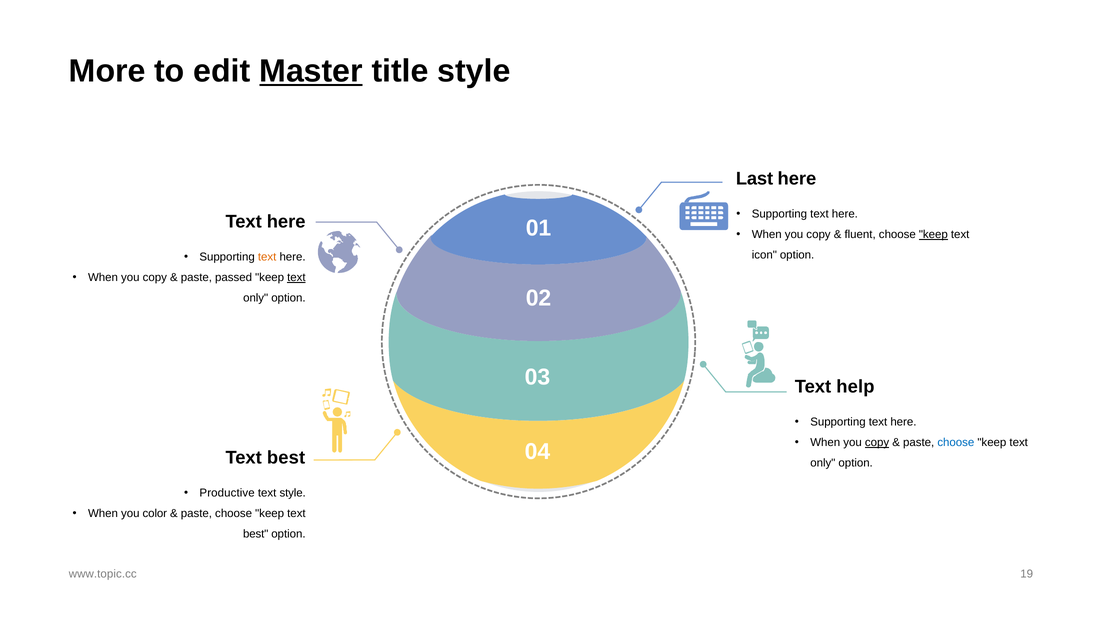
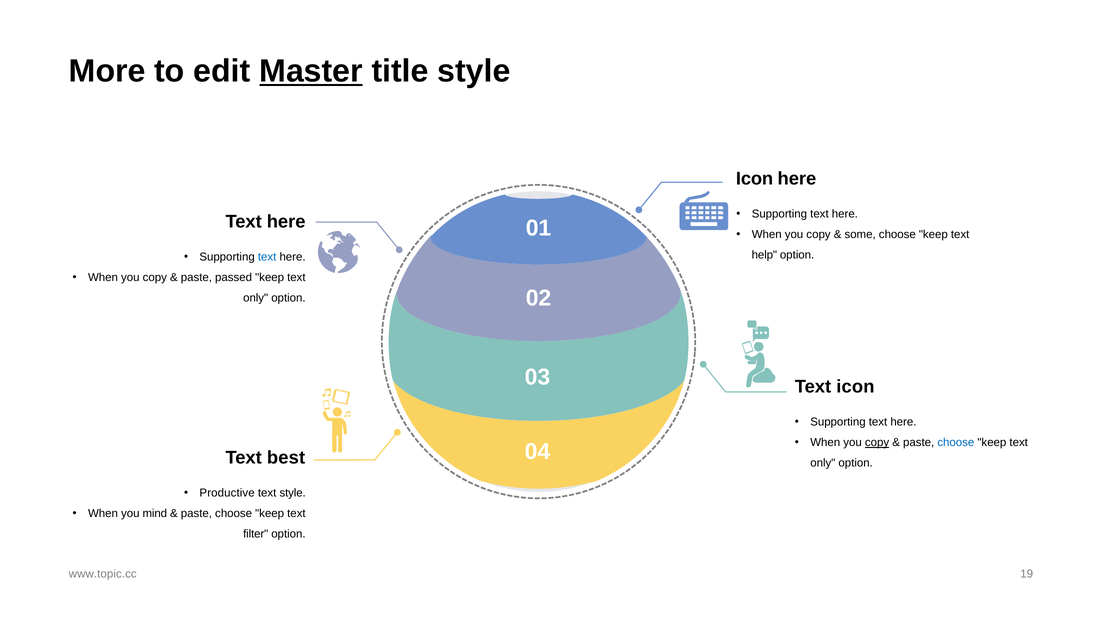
Last: Last -> Icon (755, 179)
fluent: fluent -> some (860, 234)
keep underline: present -> none (933, 234)
icon: icon -> help (764, 255)
text colour: orange -> blue (267, 257)
text underline: present -> none (296, 278)
Text help: help -> icon (855, 387)
color: color -> mind (155, 513)
best: best -> filter (256, 534)
